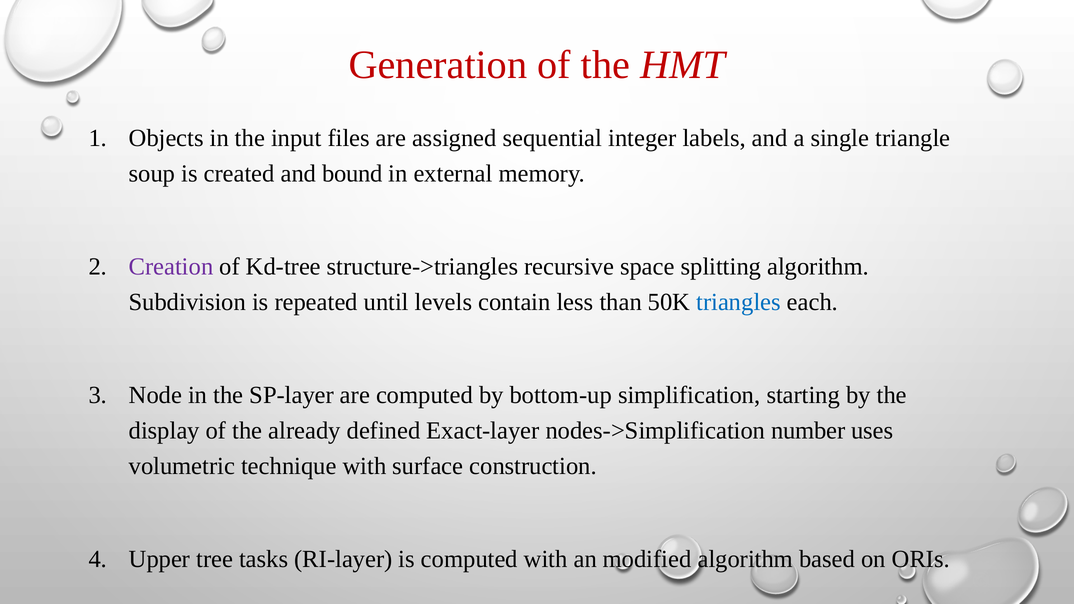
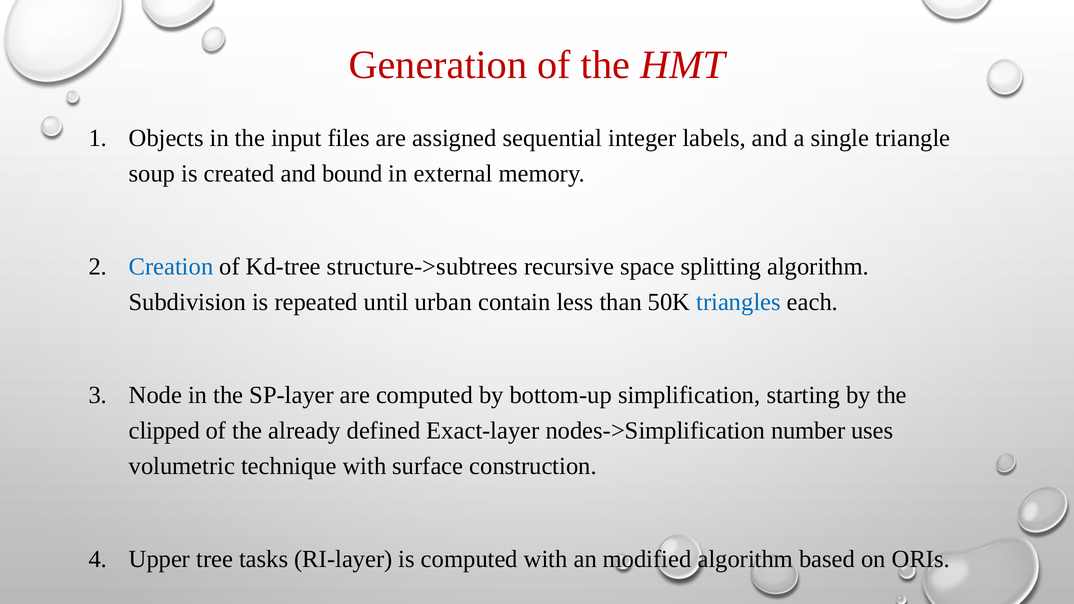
Creation colour: purple -> blue (171, 267)
structure->triangles: structure->triangles -> structure->subtrees (422, 267)
levels: levels -> urban (443, 302)
display: display -> clipped (164, 431)
